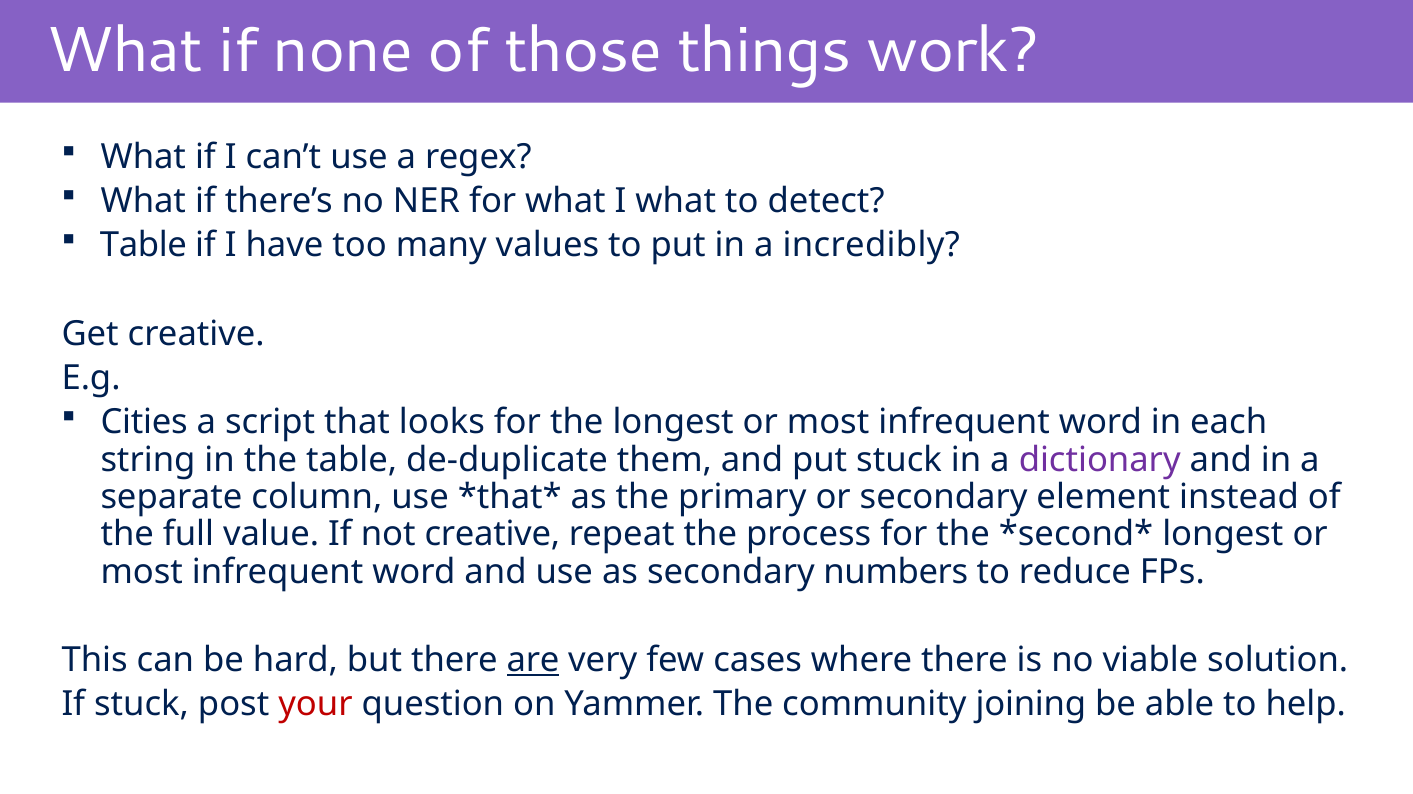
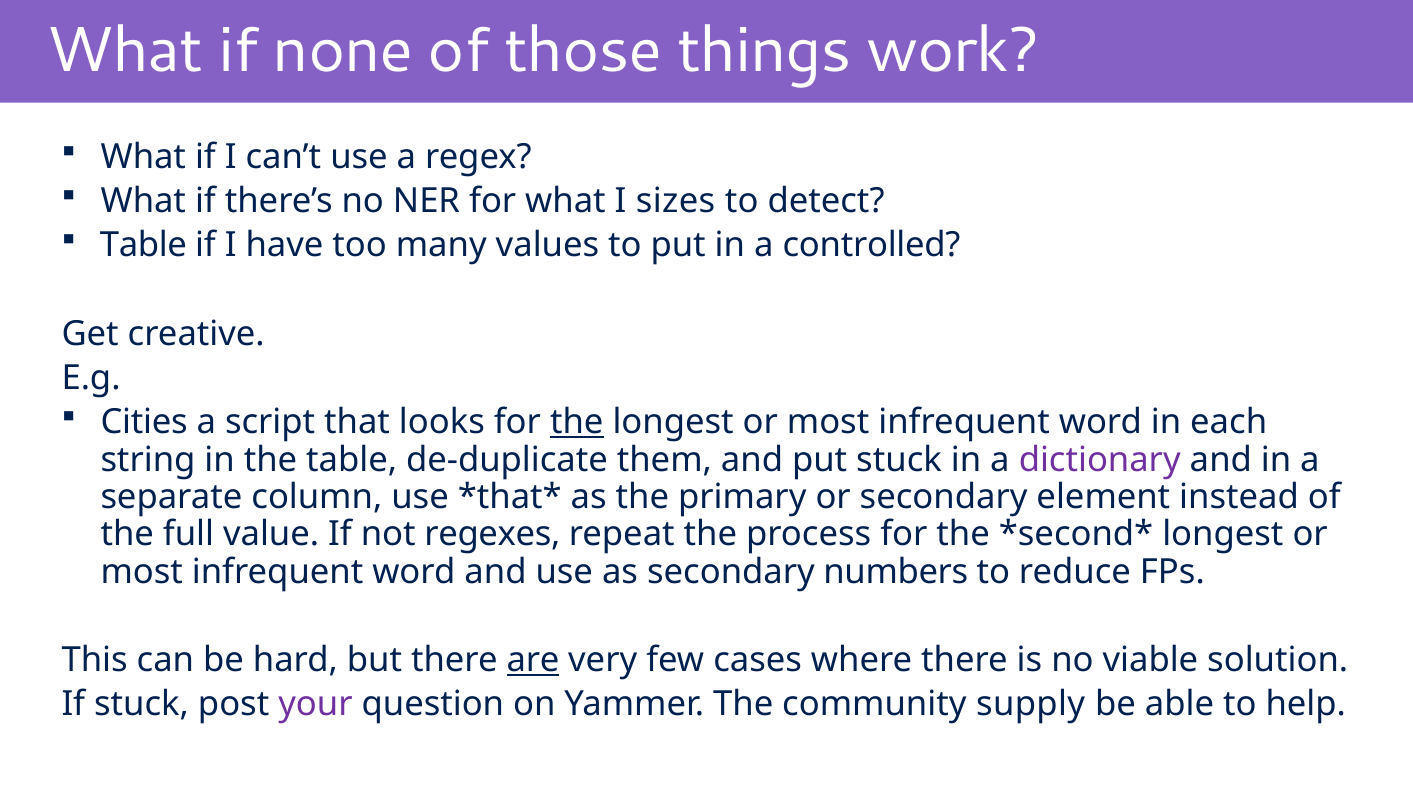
I what: what -> sizes (676, 201)
incredibly: incredibly -> controlled (872, 246)
the underline: none -> present (577, 423)
not creative: creative -> regexes (492, 535)
your colour: red -> purple (315, 705)
joining: joining -> supply (1031, 705)
